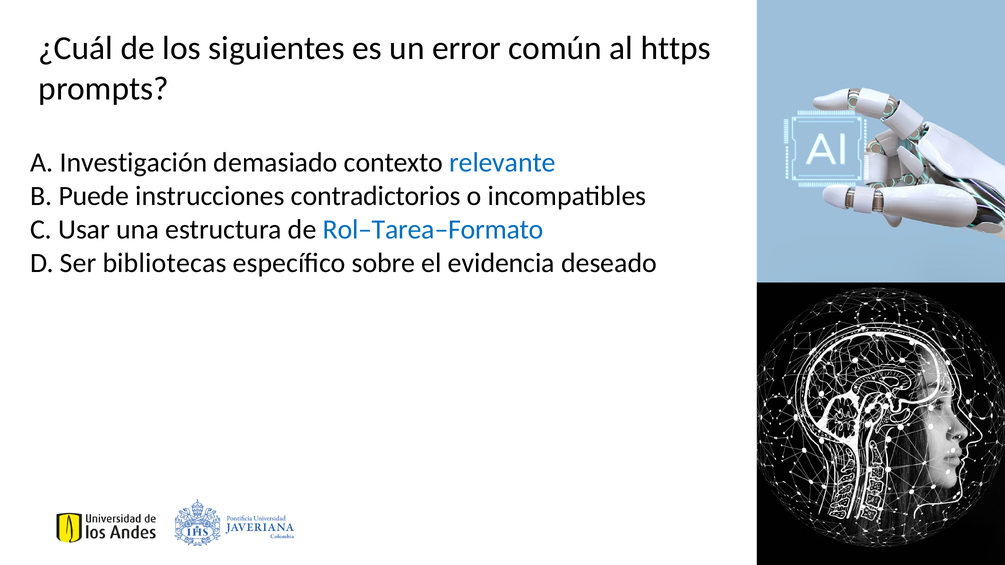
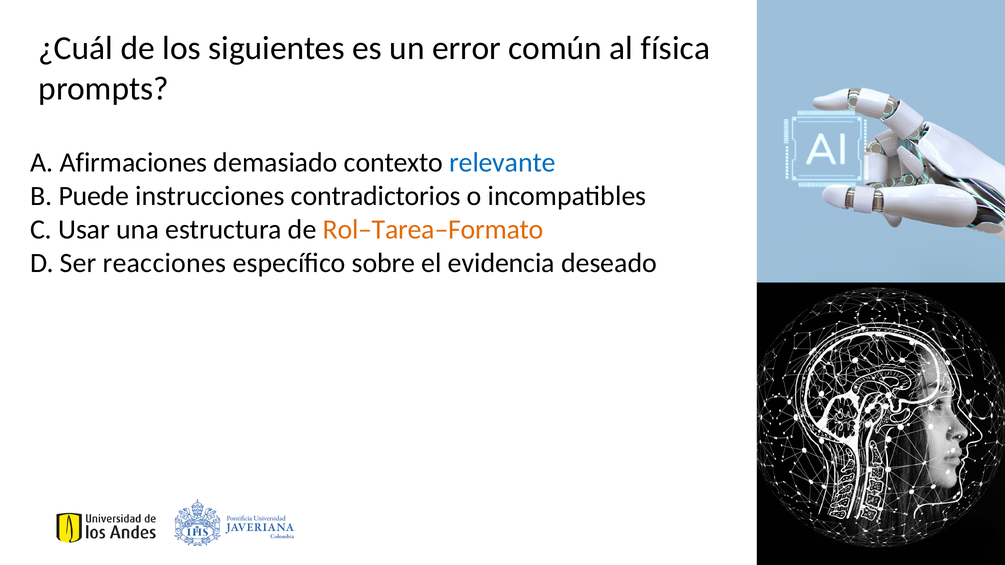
https: https -> física (676, 48)
Investigación: Investigación -> Afirmaciones (133, 162)
Rol–Tarea–Formato colour: blue -> orange (433, 229)
bibliotecas: bibliotecas -> reacciones (164, 263)
